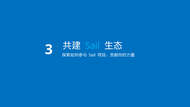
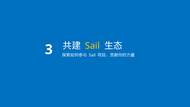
Sail colour: light blue -> yellow (92, 46)
